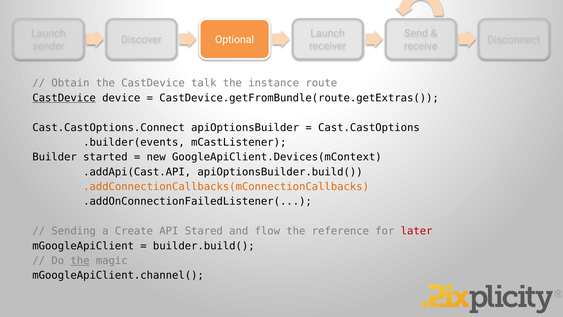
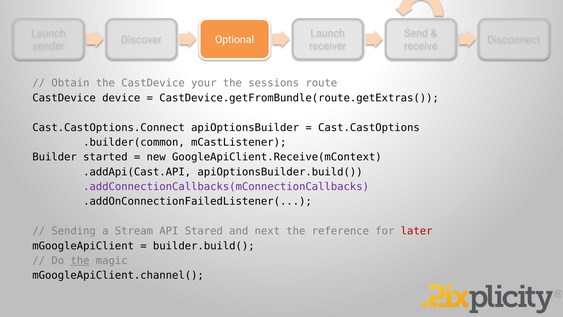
talk: talk -> your (204, 83)
instance: instance -> sessions (274, 83)
CastDevice underline: present -> none (64, 98)
.builder(events: .builder(events -> .builder(common (134, 142)
GoogleApiClient.Devices(mContext: GoogleApiClient.Devices(mContext -> GoogleApiClient.Receive(mContext (277, 157)
.addConnectionCallbacks(mConnectionCallbacks colour: orange -> purple (226, 187)
Create: Create -> Stream (134, 231)
flow: flow -> next (267, 231)
